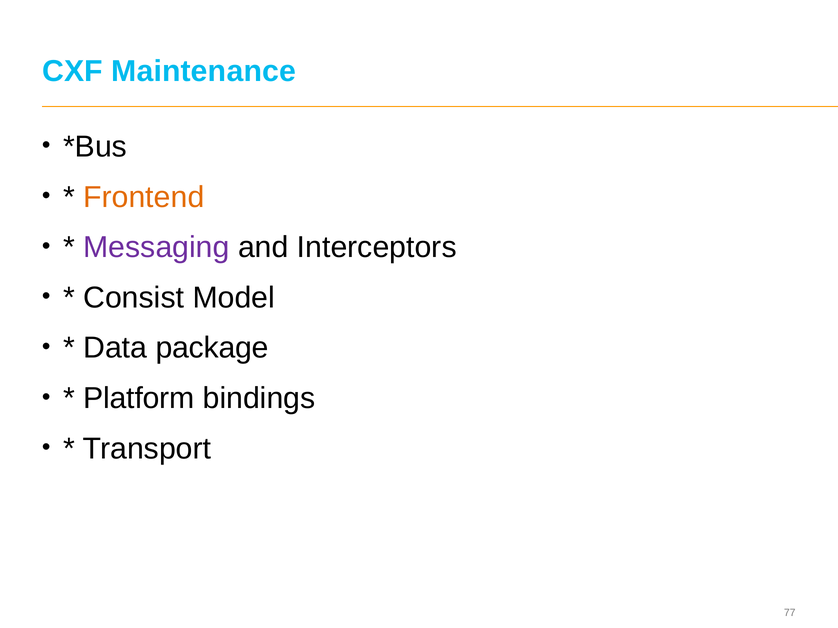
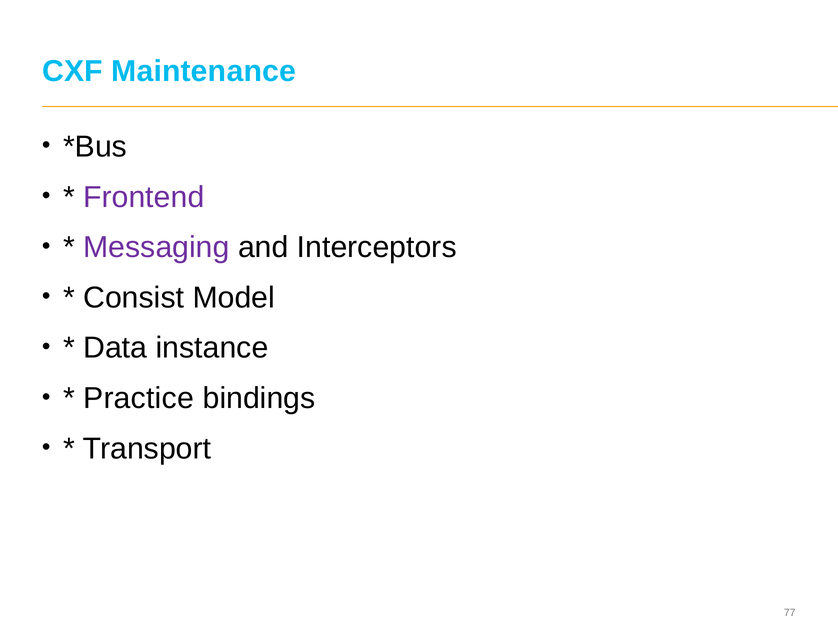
Frontend colour: orange -> purple (144, 197)
package: package -> instance (212, 348)
Platform: Platform -> Practice (139, 399)
